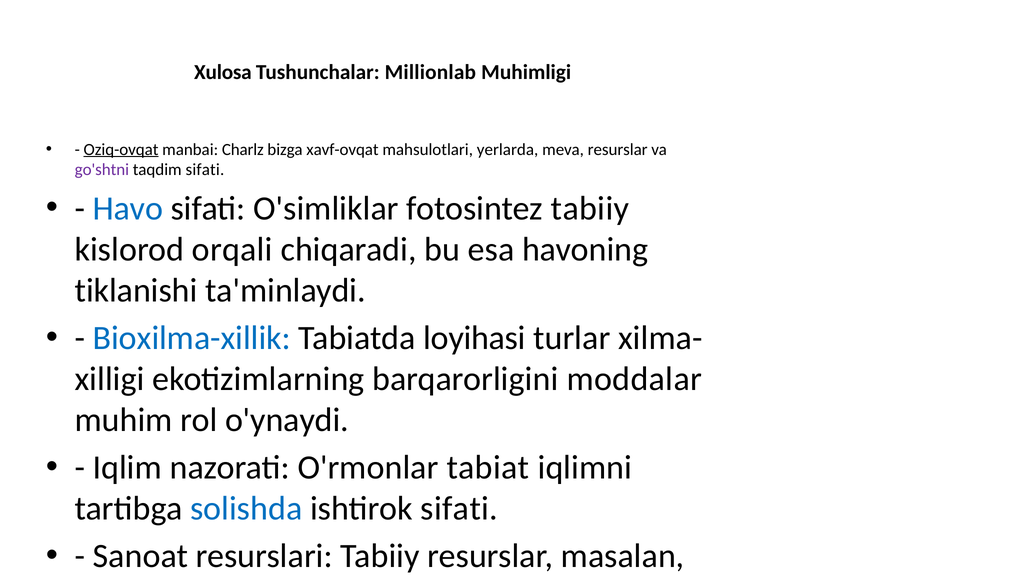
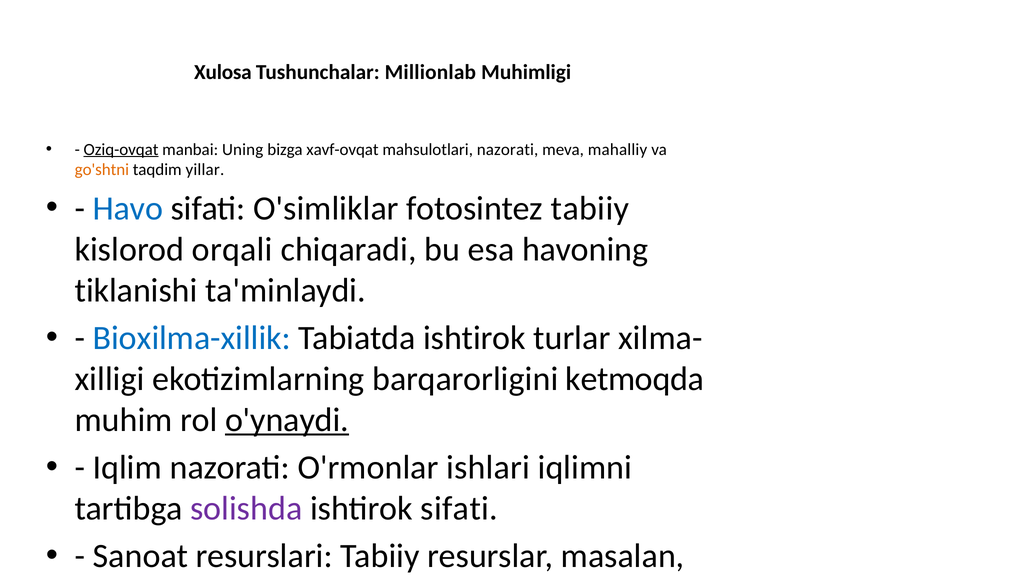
Charlz: Charlz -> Uning (243, 149)
mahsulotlari yerlarda: yerlarda -> nazorati (508, 149)
meva resurslar: resurslar -> mahalliy (618, 149)
go'shtni colour: purple -> orange (102, 170)
taqdim sifati: sifati -> yillar (205, 170)
Tabiatda loyihasi: loyihasi -> ishtirok (474, 338)
barqarorligini moddalar: moddalar -> ketmoqda (635, 379)
o'ynaydi underline: none -> present (287, 419)
tabiat: tabiat -> ishlari (488, 467)
solishda colour: blue -> purple (246, 508)
